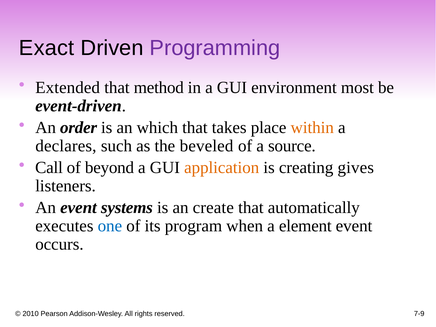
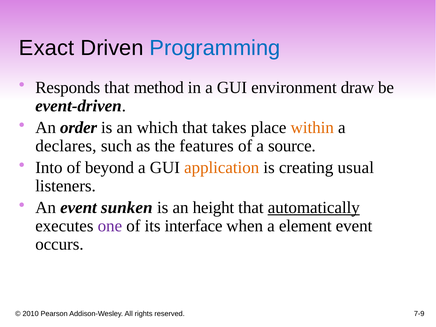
Programming colour: purple -> blue (215, 48)
Extended: Extended -> Responds (68, 88)
most: most -> draw (357, 88)
beveled: beveled -> features (207, 146)
Call: Call -> Into (49, 168)
gives: gives -> usual (356, 168)
systems: systems -> sunken (127, 208)
create: create -> height (213, 208)
automatically underline: none -> present (314, 208)
one colour: blue -> purple (110, 226)
program: program -> interface (194, 226)
